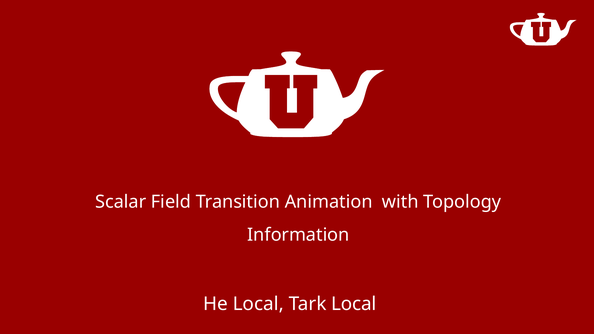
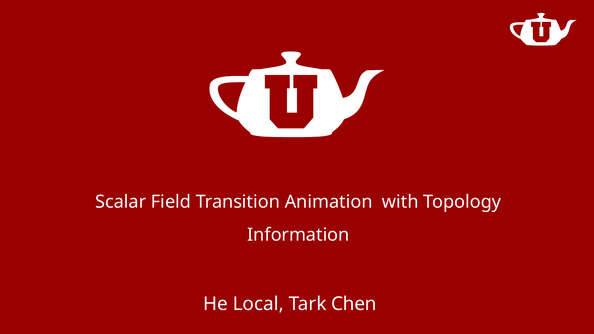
Tark Local: Local -> Chen (354, 304)
